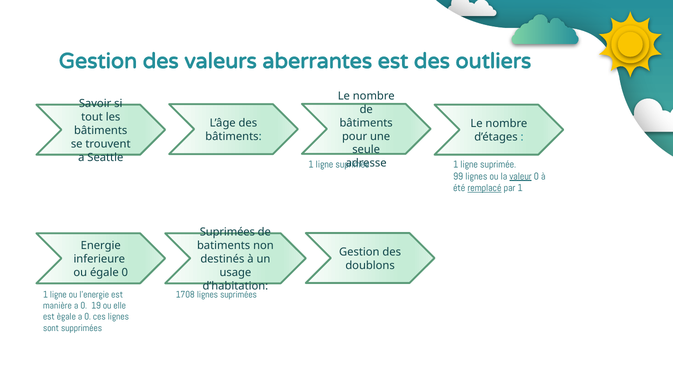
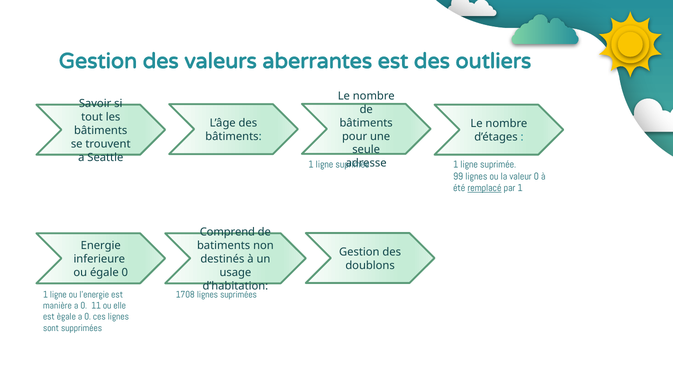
valeur underline: present -> none (521, 177)
Suprimées: Suprimées -> Comprend (227, 233)
19: 19 -> 11 (96, 306)
